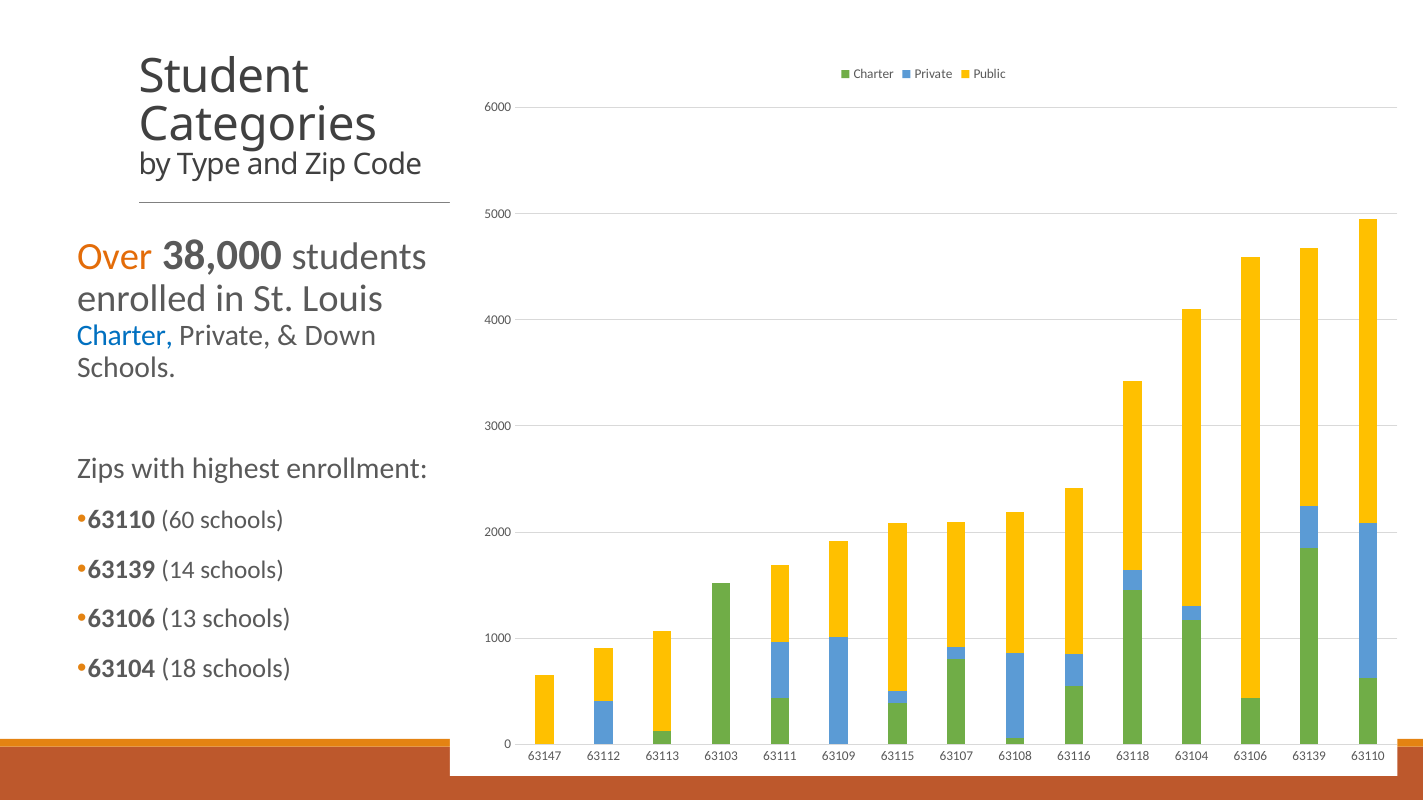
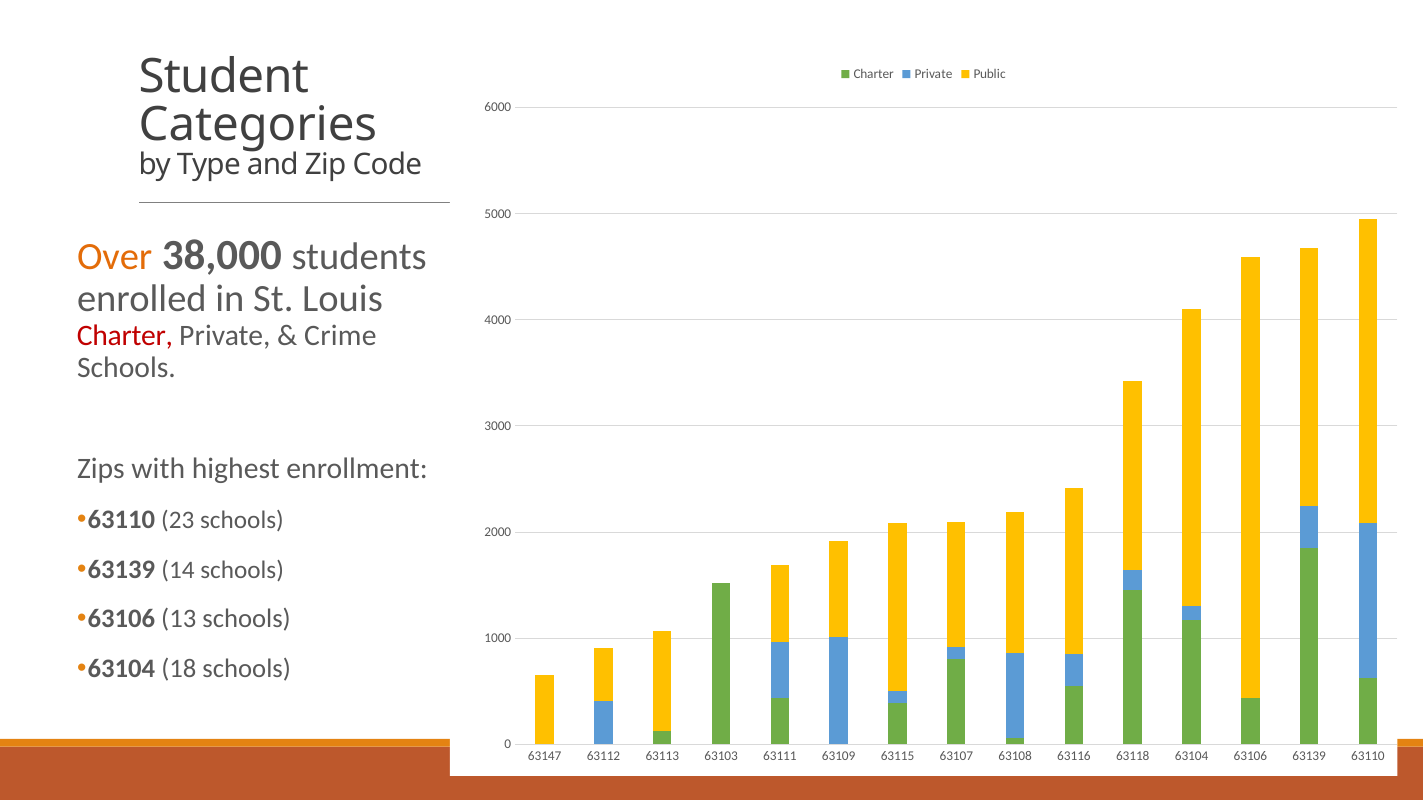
Charter colour: blue -> red (125, 336)
Down: Down -> Crime (340, 336)
60: 60 -> 23 (178, 521)
